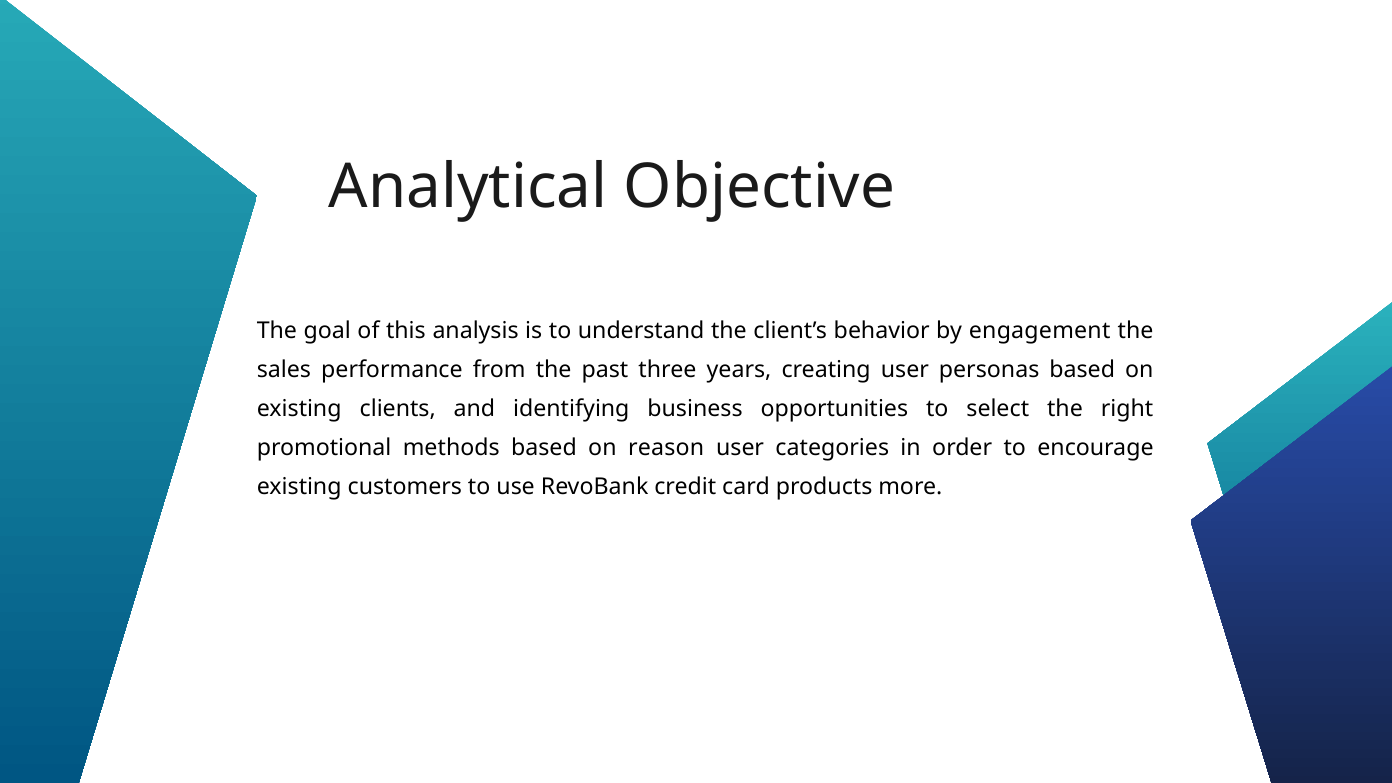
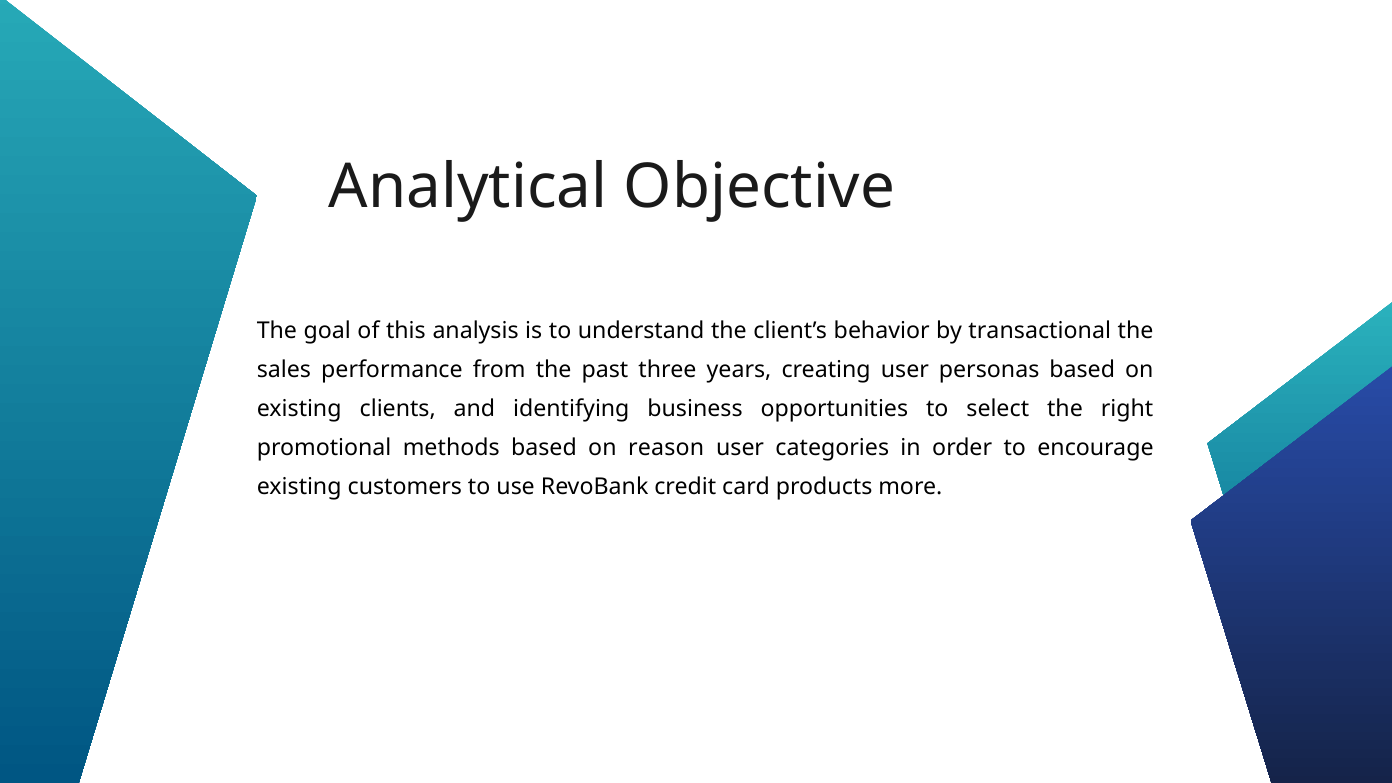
engagement: engagement -> transactional (1040, 331)
